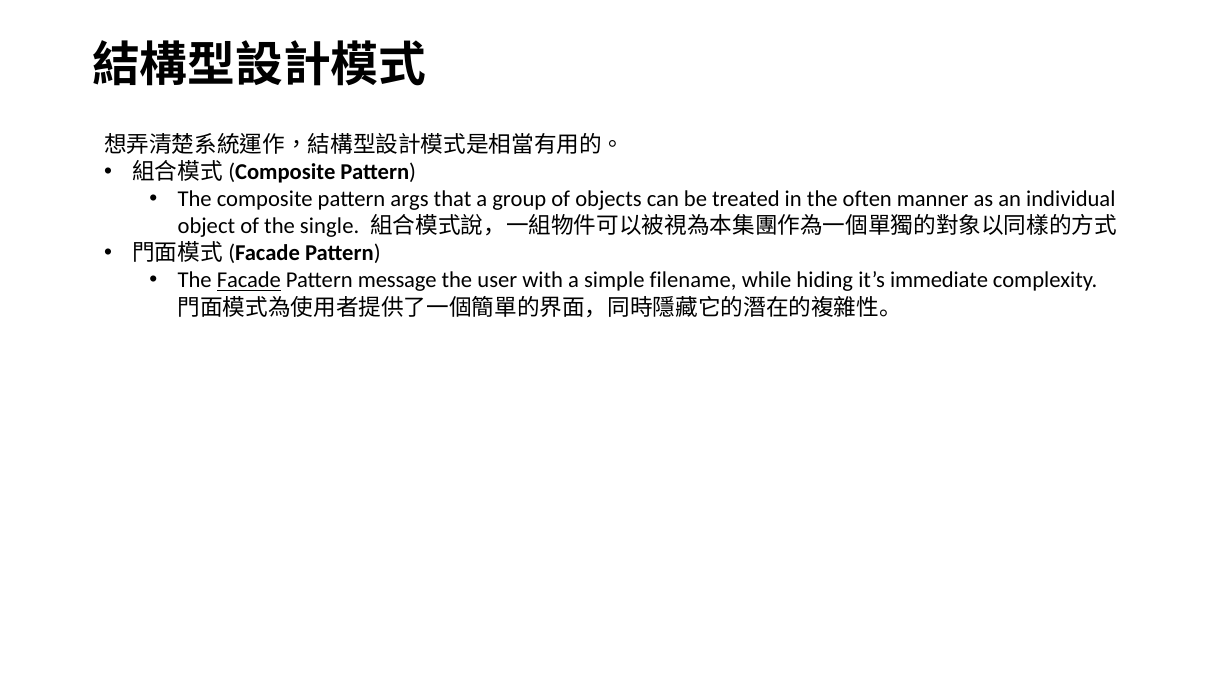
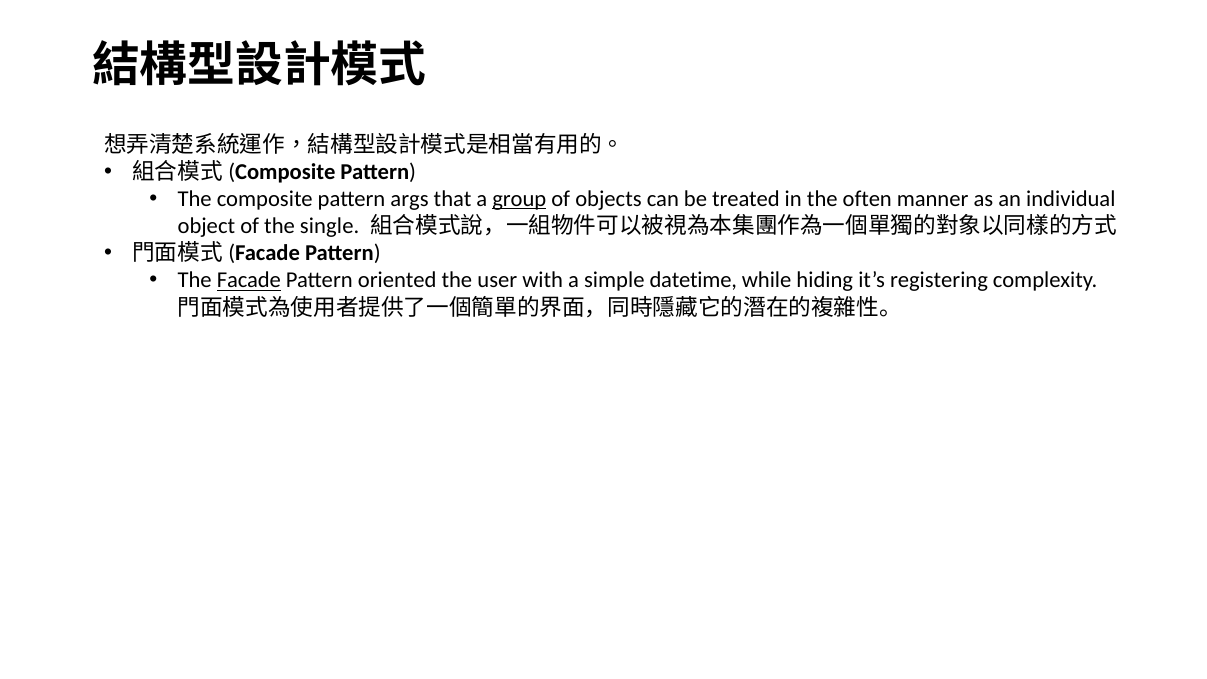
group underline: none -> present (519, 199)
message: message -> oriented (397, 280)
filename: filename -> datetime (693, 280)
immediate: immediate -> registering (939, 280)
